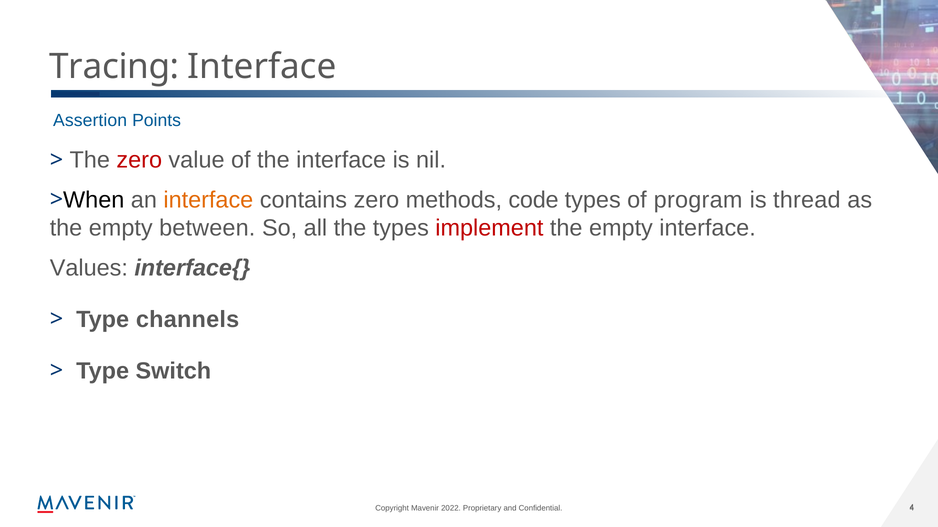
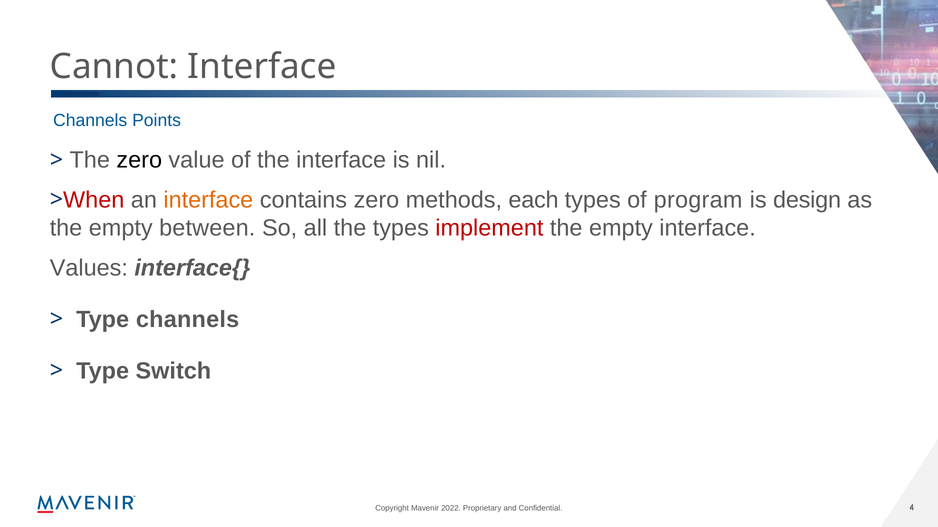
Tracing: Tracing -> Cannot (114, 67)
Assertion: Assertion -> Channels (90, 120)
zero colour: red -> black (139, 160)
When colour: black -> red (94, 200)
code: code -> each (534, 200)
thread: thread -> design (807, 200)
